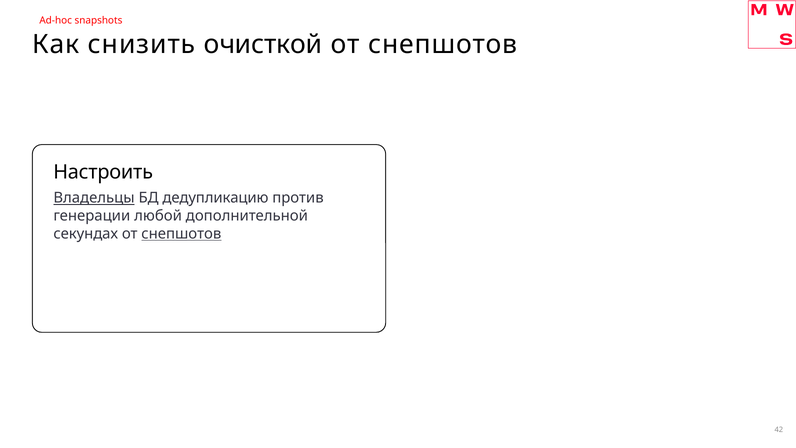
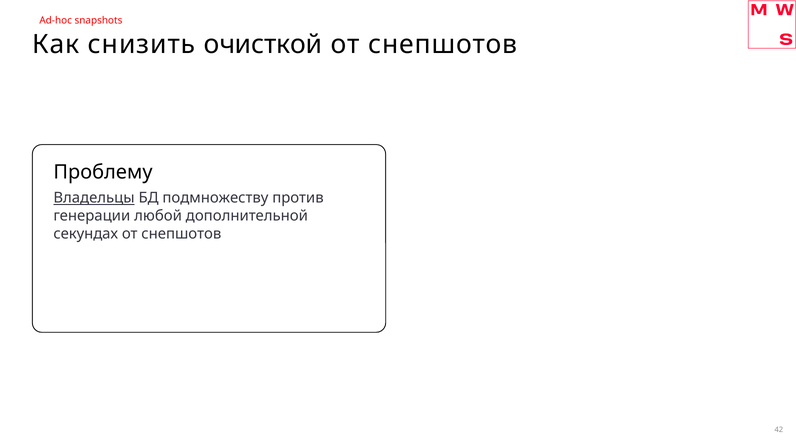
Настроить: Настроить -> Проблему (103, 172)
дедупликацию: дедупликацию -> подмножеству (215, 198)
снепшотов underline: present -> none (181, 234)
